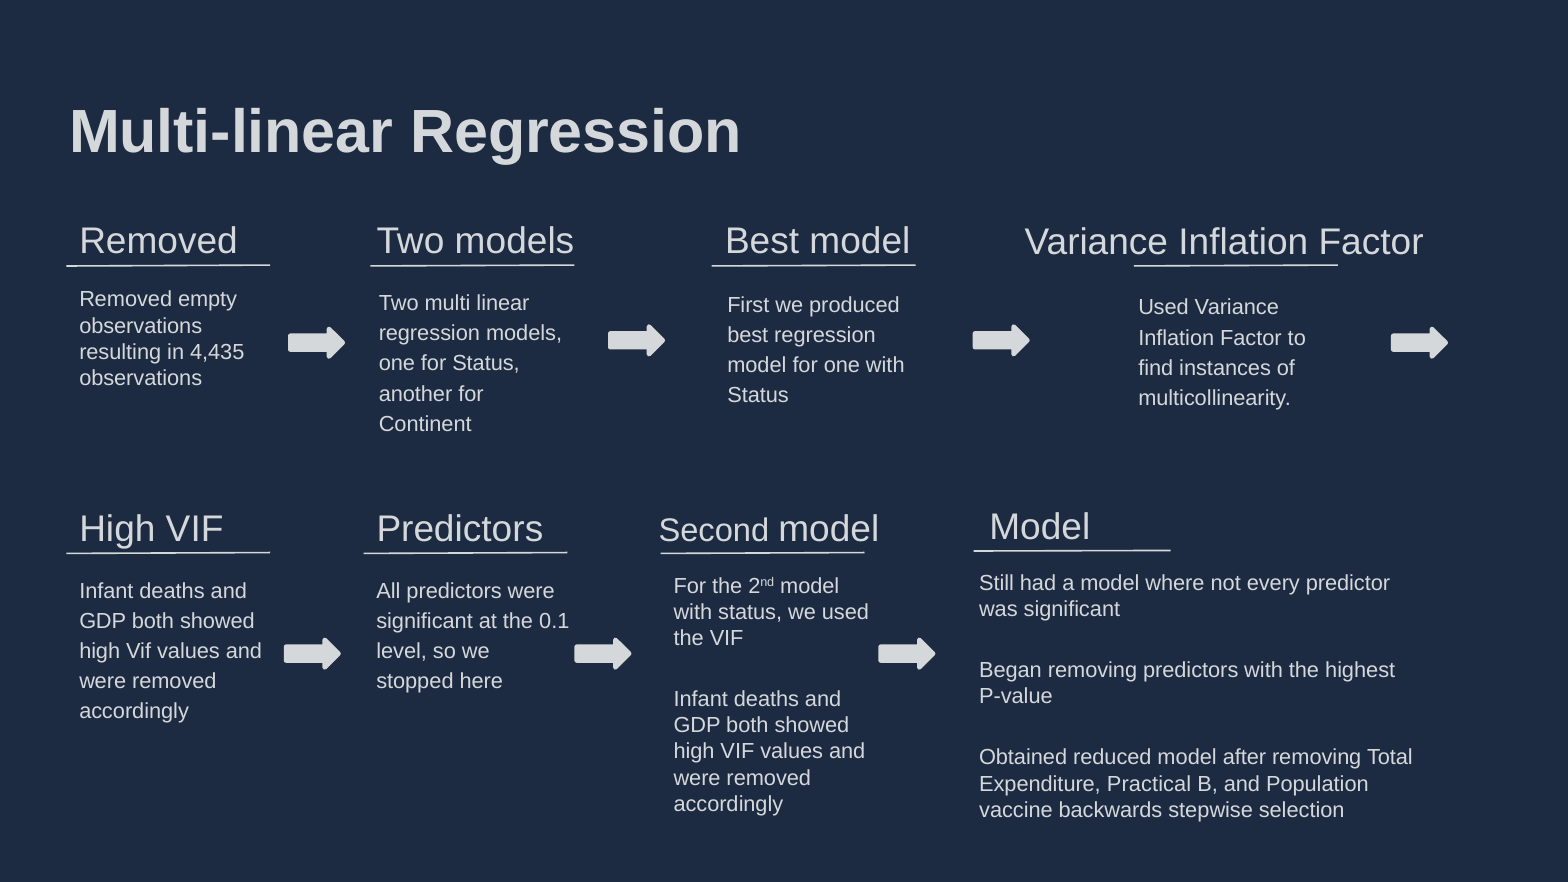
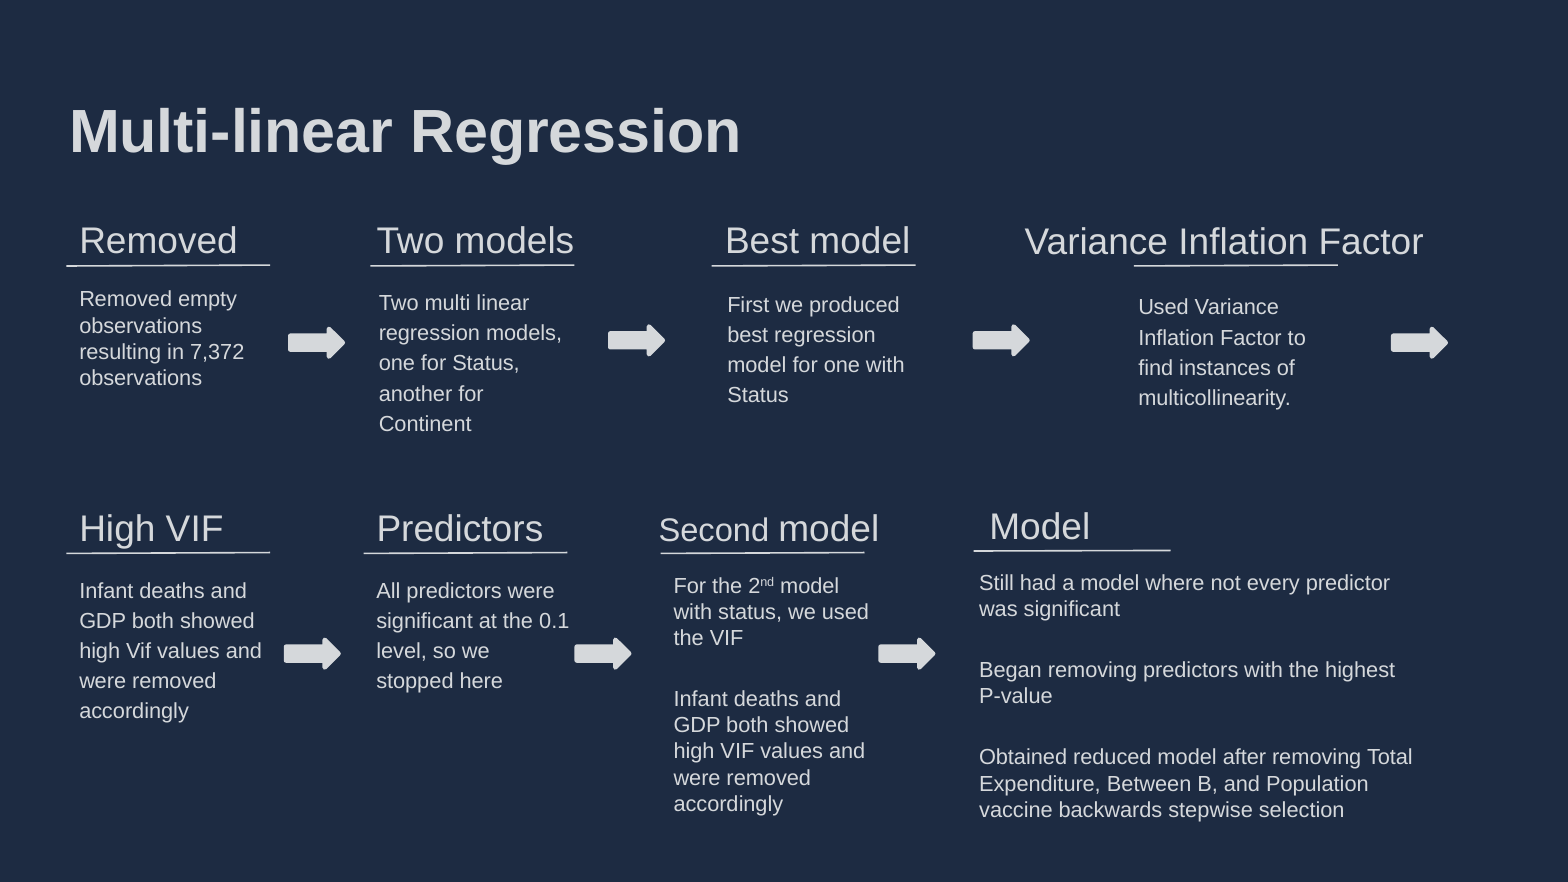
4,435: 4,435 -> 7,372 (217, 352)
Practical: Practical -> Between (1149, 784)
